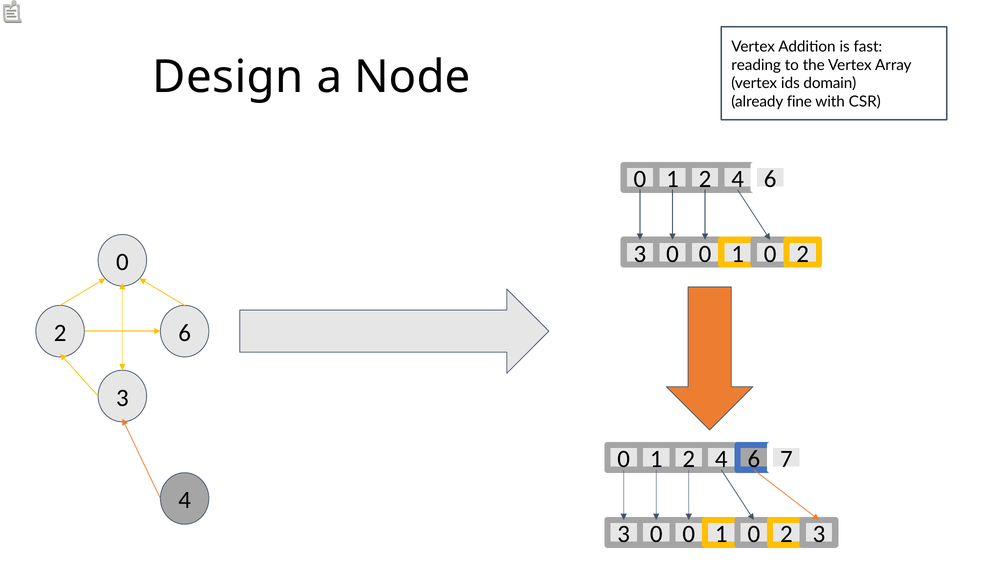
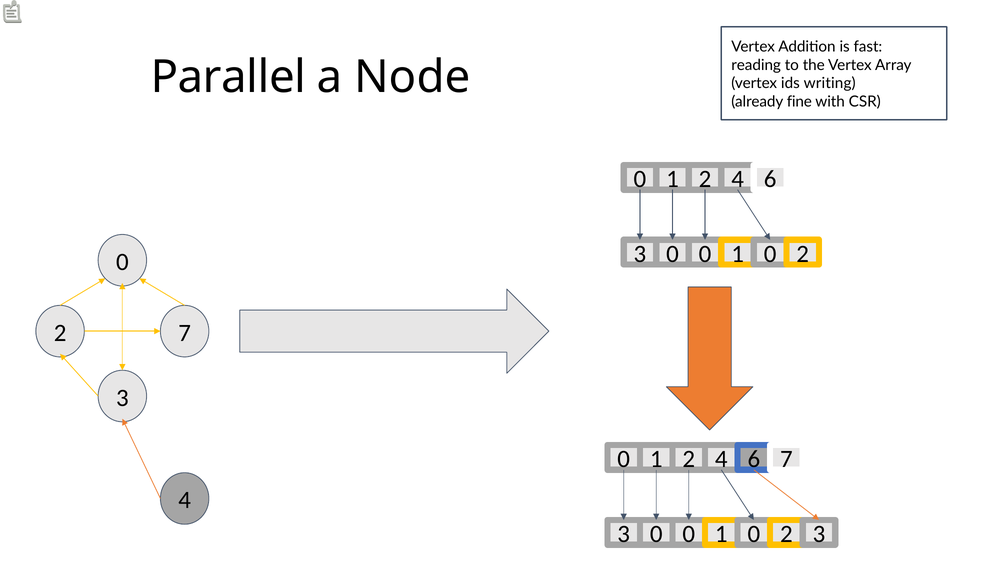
Design: Design -> Parallel (228, 77)
domain: domain -> writing (830, 83)
6: 6 -> 7 (185, 333)
